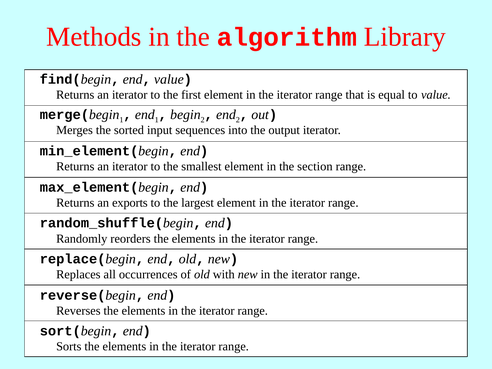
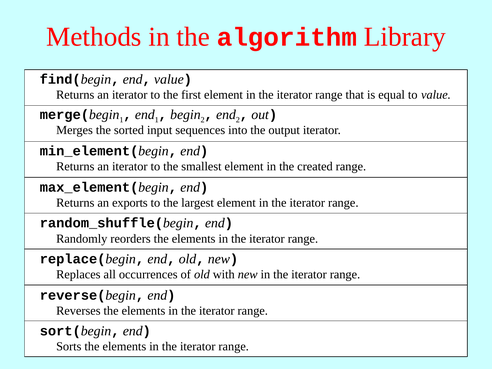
section: section -> created (315, 167)
